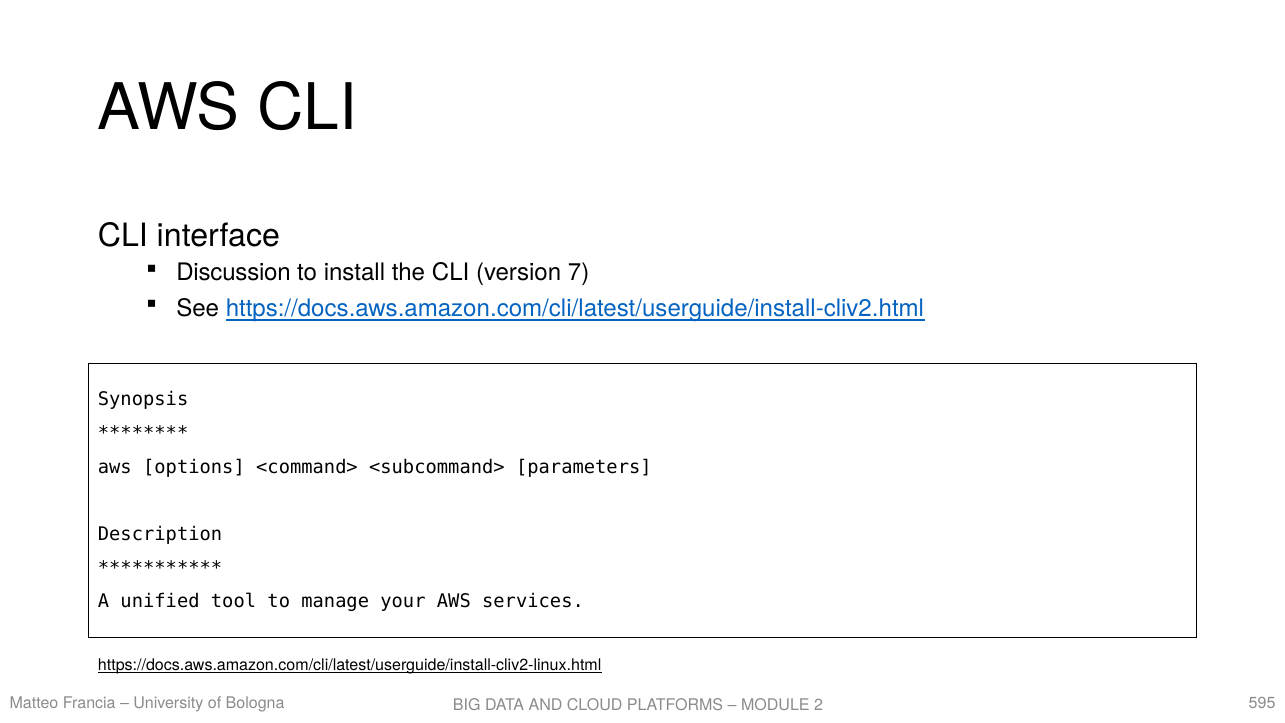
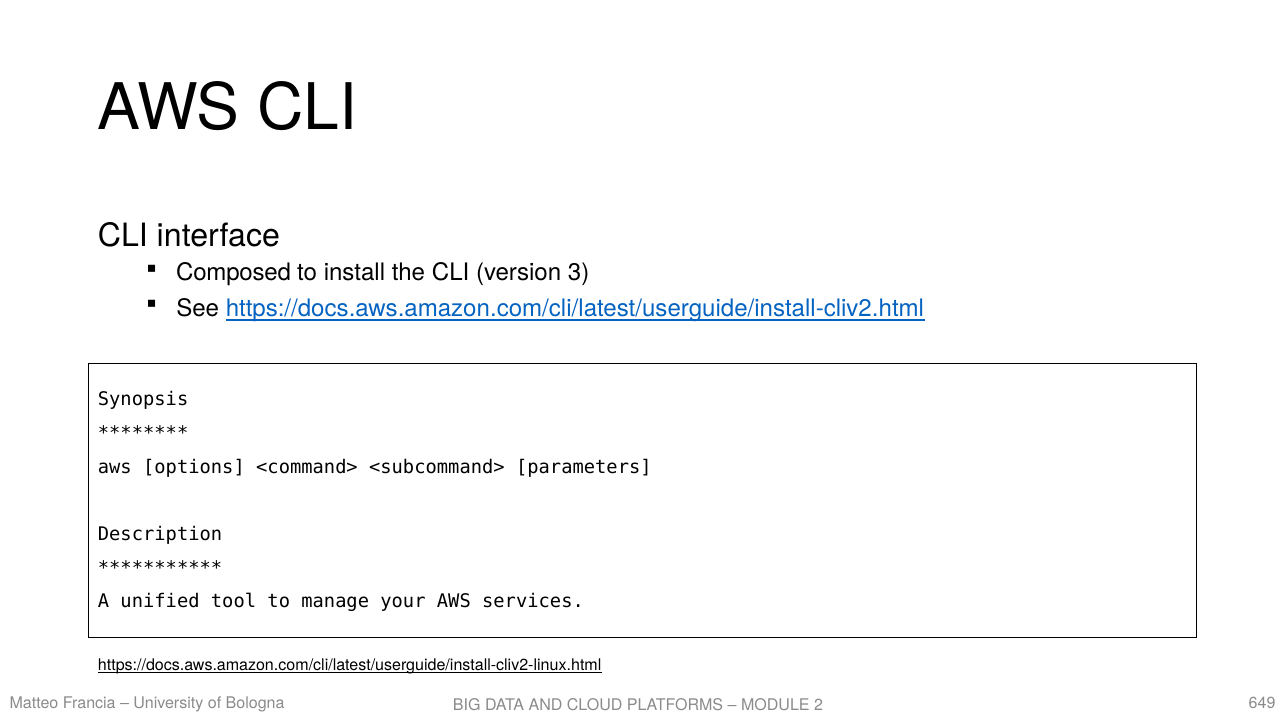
Discussion: Discussion -> Composed (234, 273)
7: 7 -> 3 (579, 273)
595: 595 -> 649 (1262, 703)
